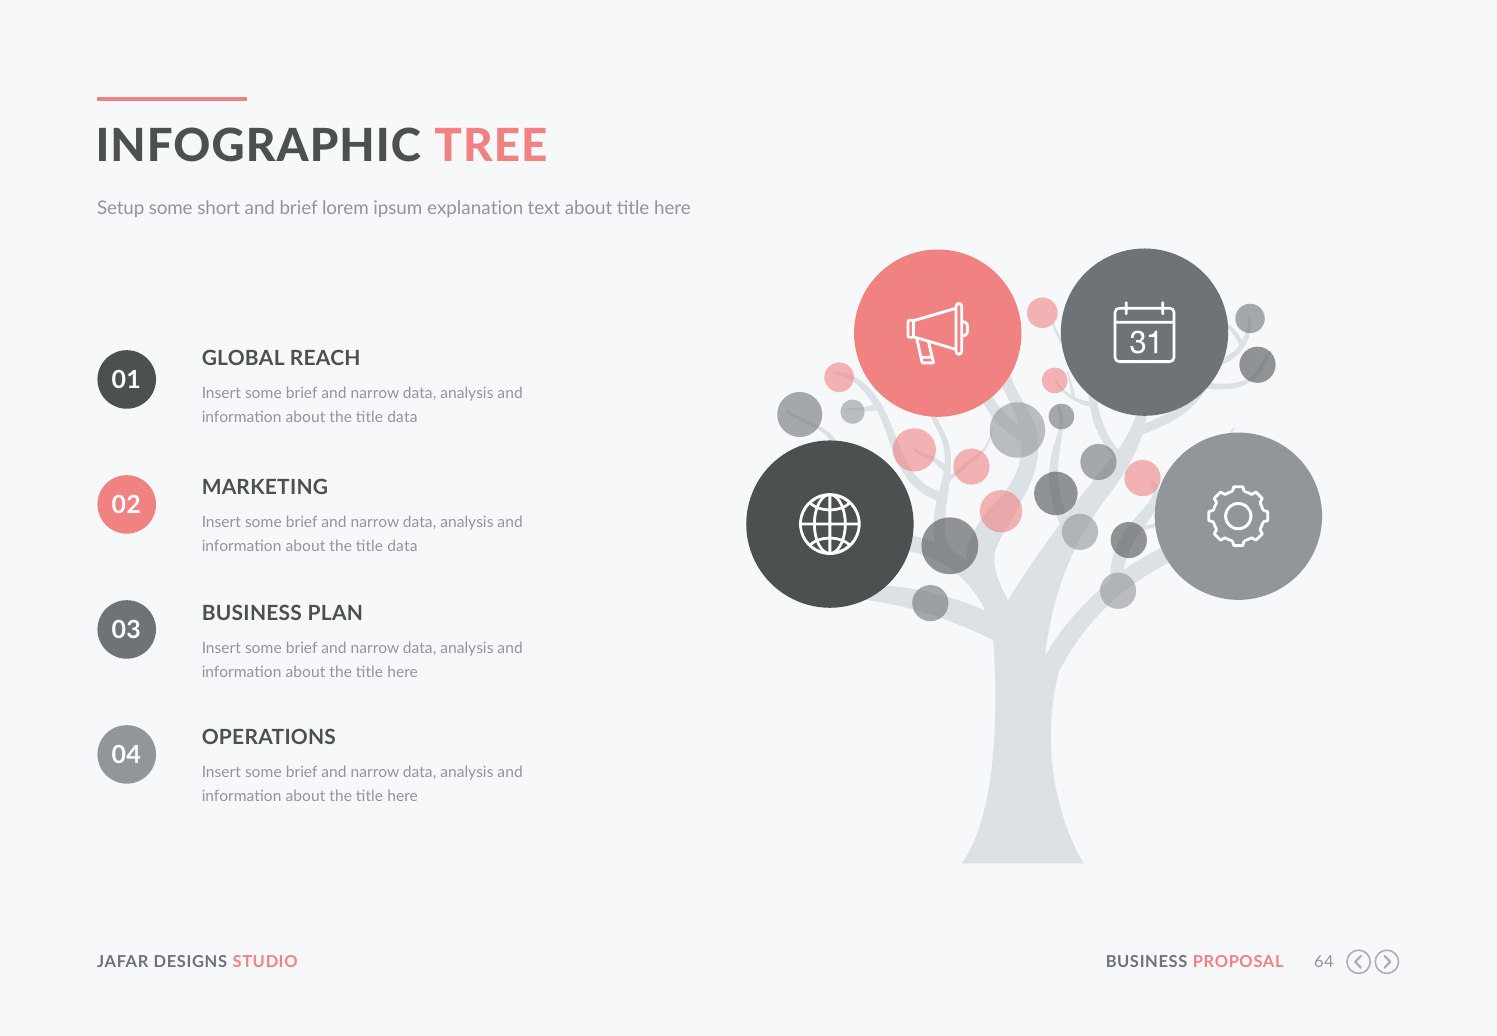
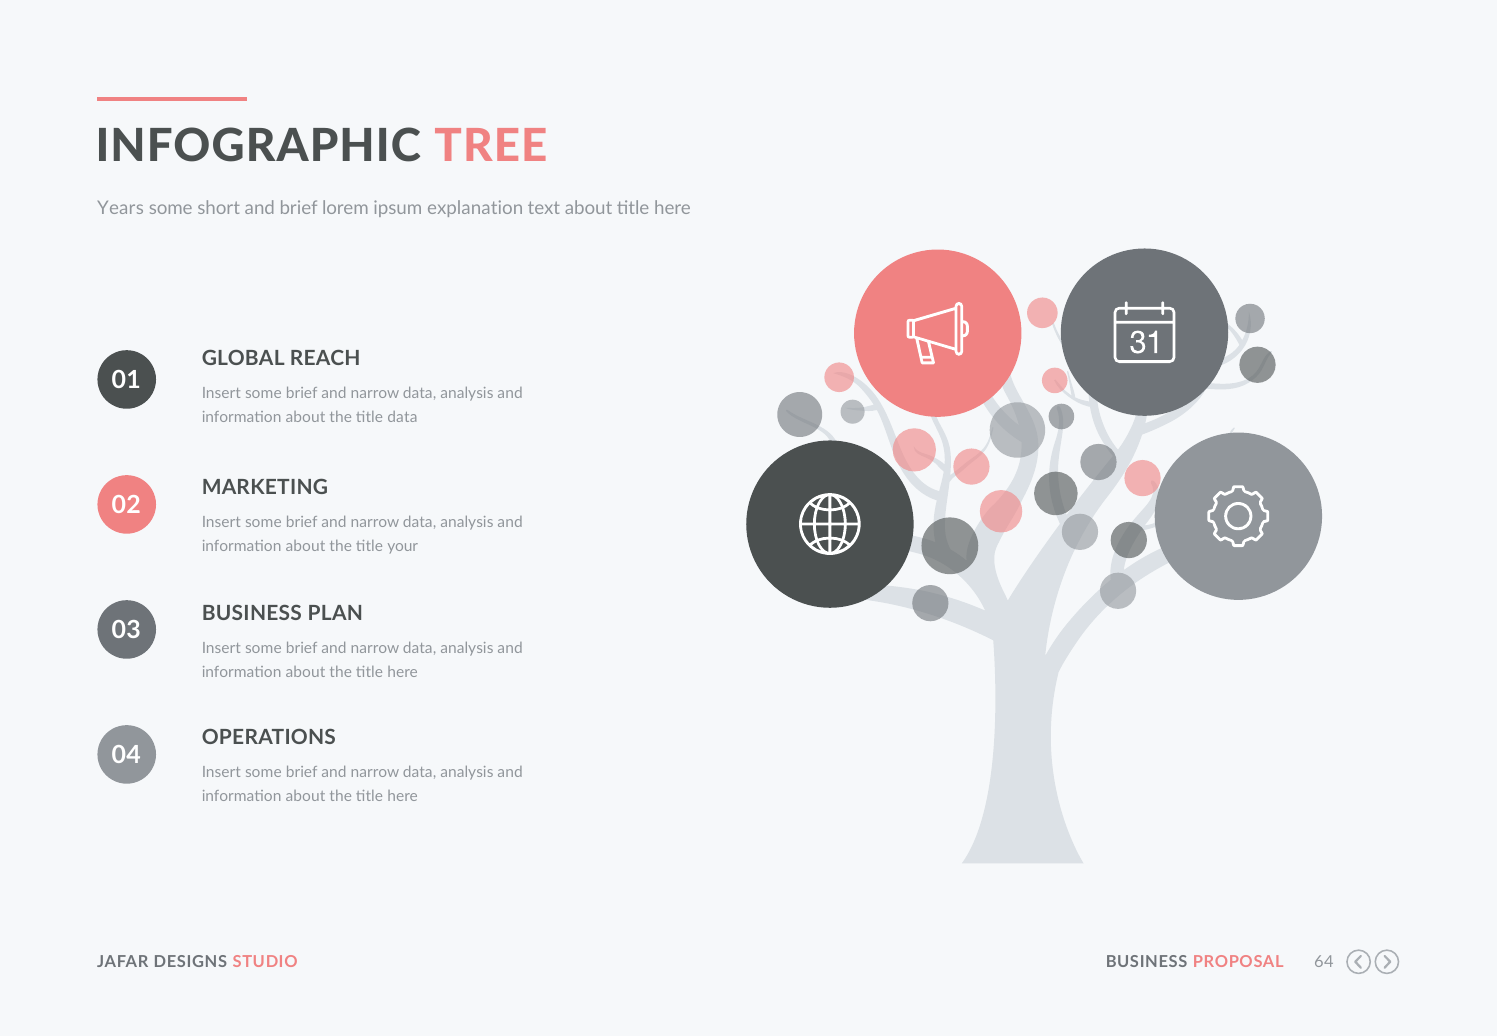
Setup: Setup -> Years (121, 208)
data: data -> your (403, 547)
